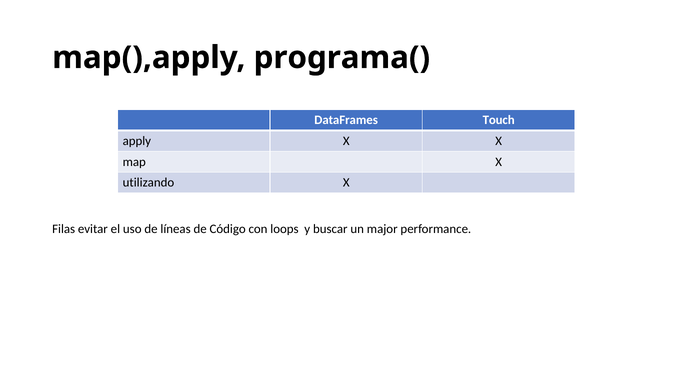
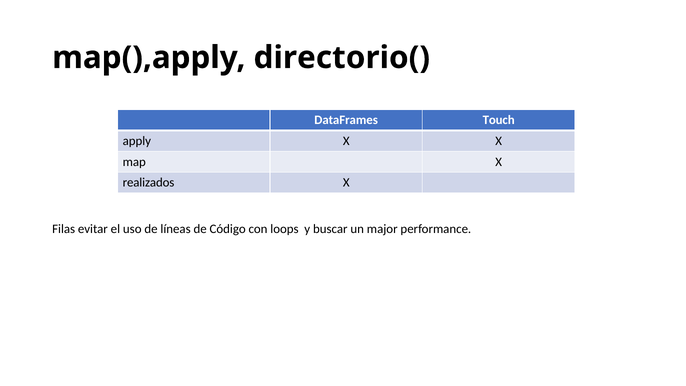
programa(: programa( -> directorio( (342, 58)
utilizando: utilizando -> realizados (149, 183)
